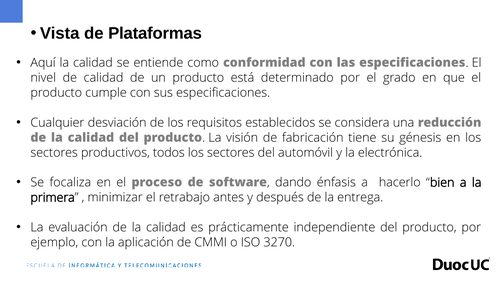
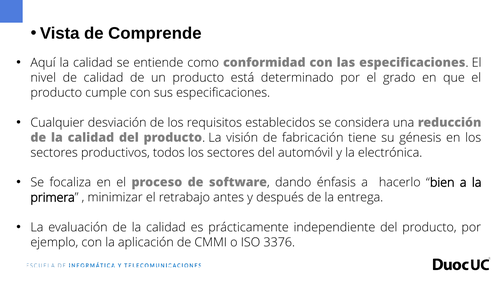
Plataformas: Plataformas -> Comprende (155, 33)
3270: 3270 -> 3376 (279, 243)
